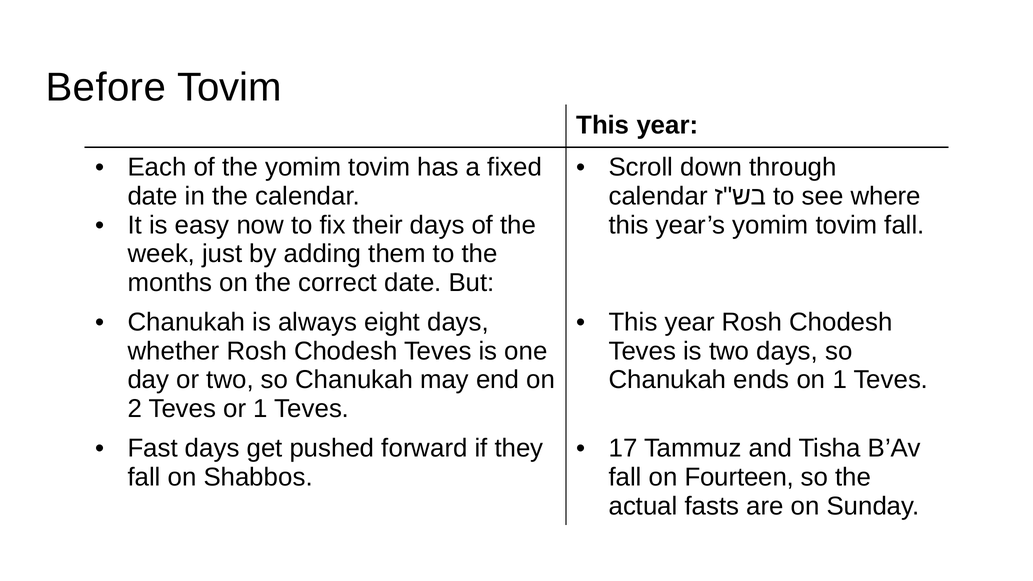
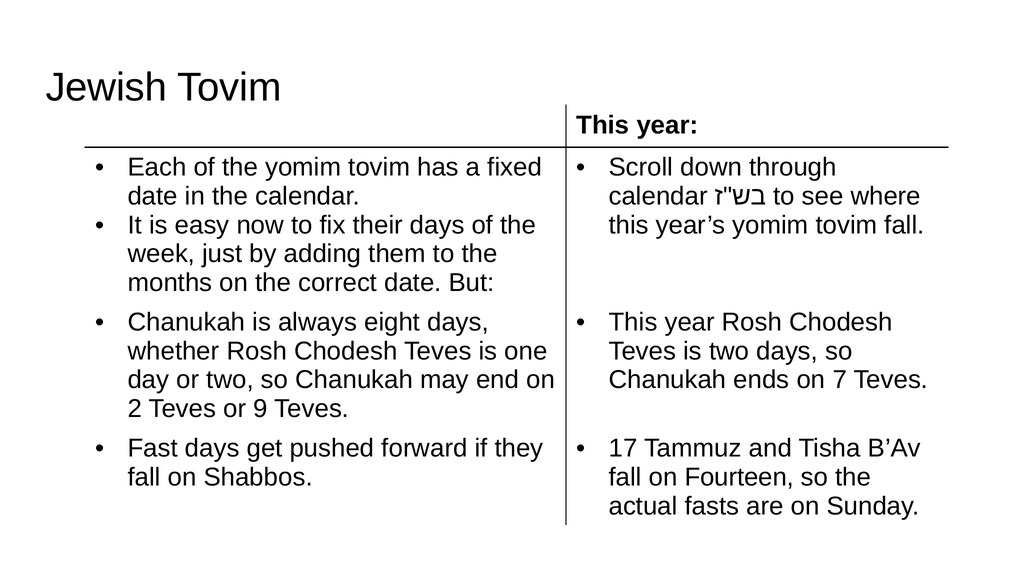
Before: Before -> Jewish (106, 88)
on 1: 1 -> 7 (840, 380)
or 1: 1 -> 9 (260, 409)
